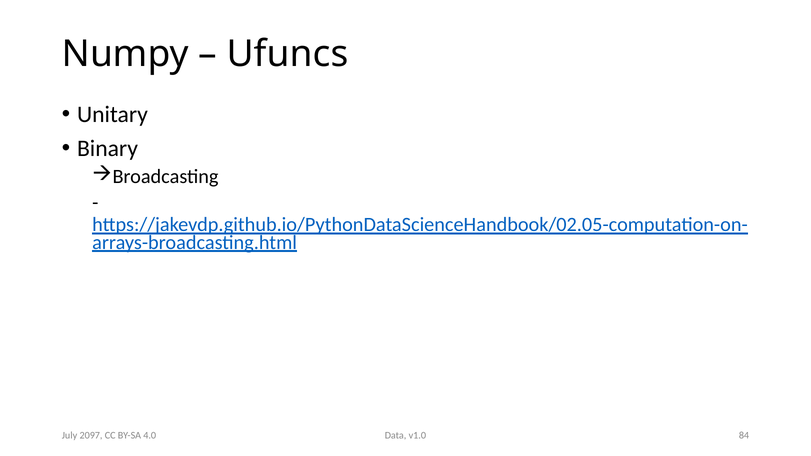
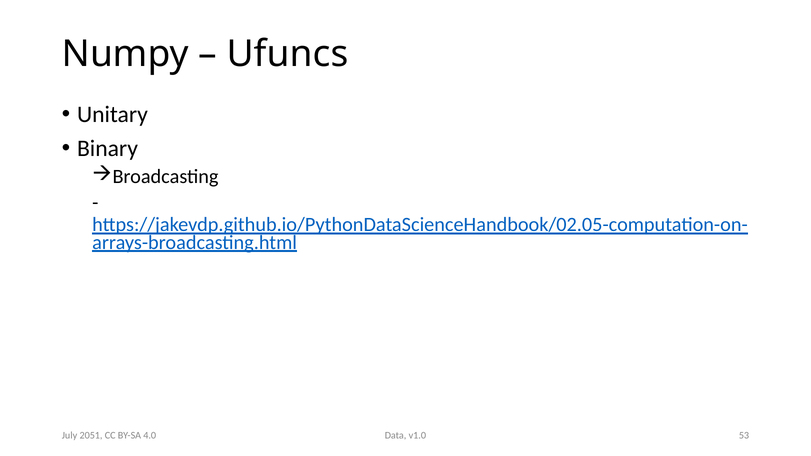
84: 84 -> 53 (744, 436)
2097: 2097 -> 2051 (91, 436)
